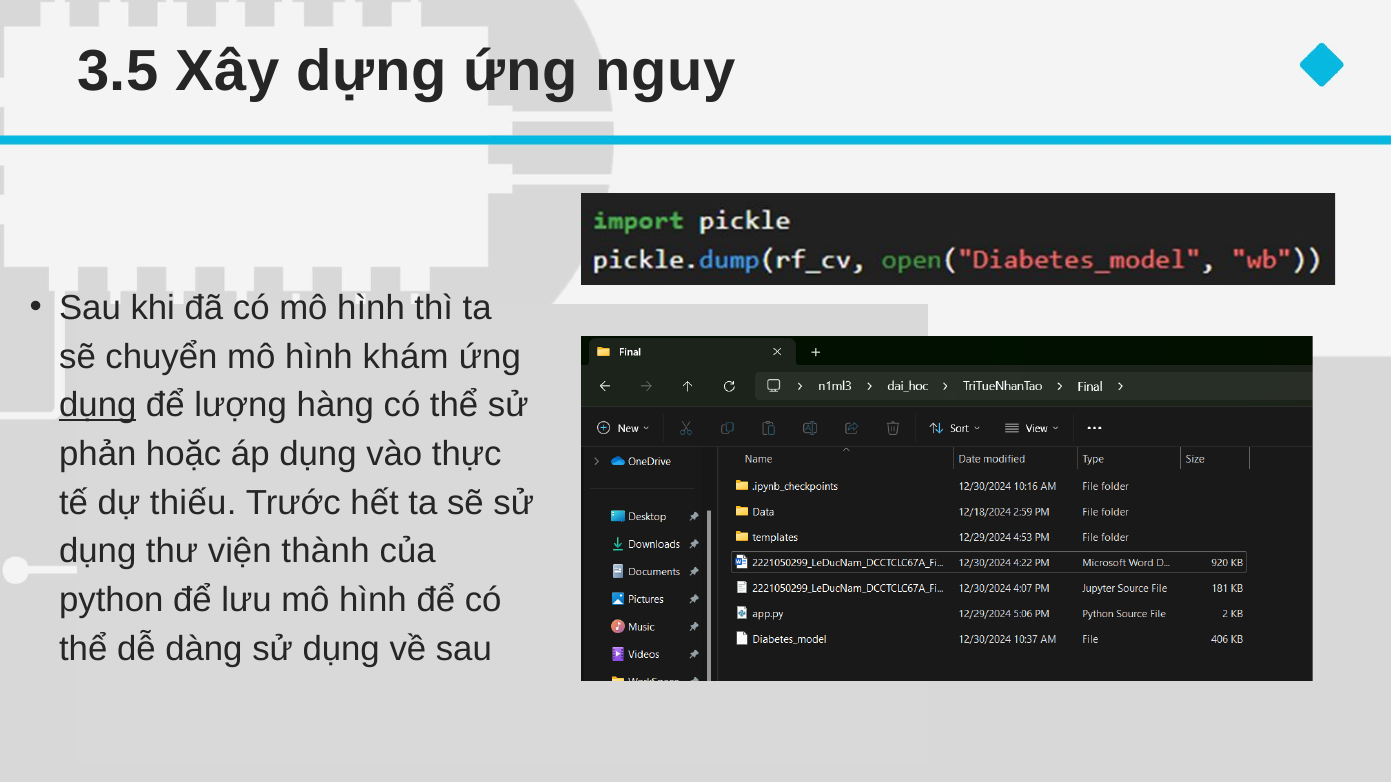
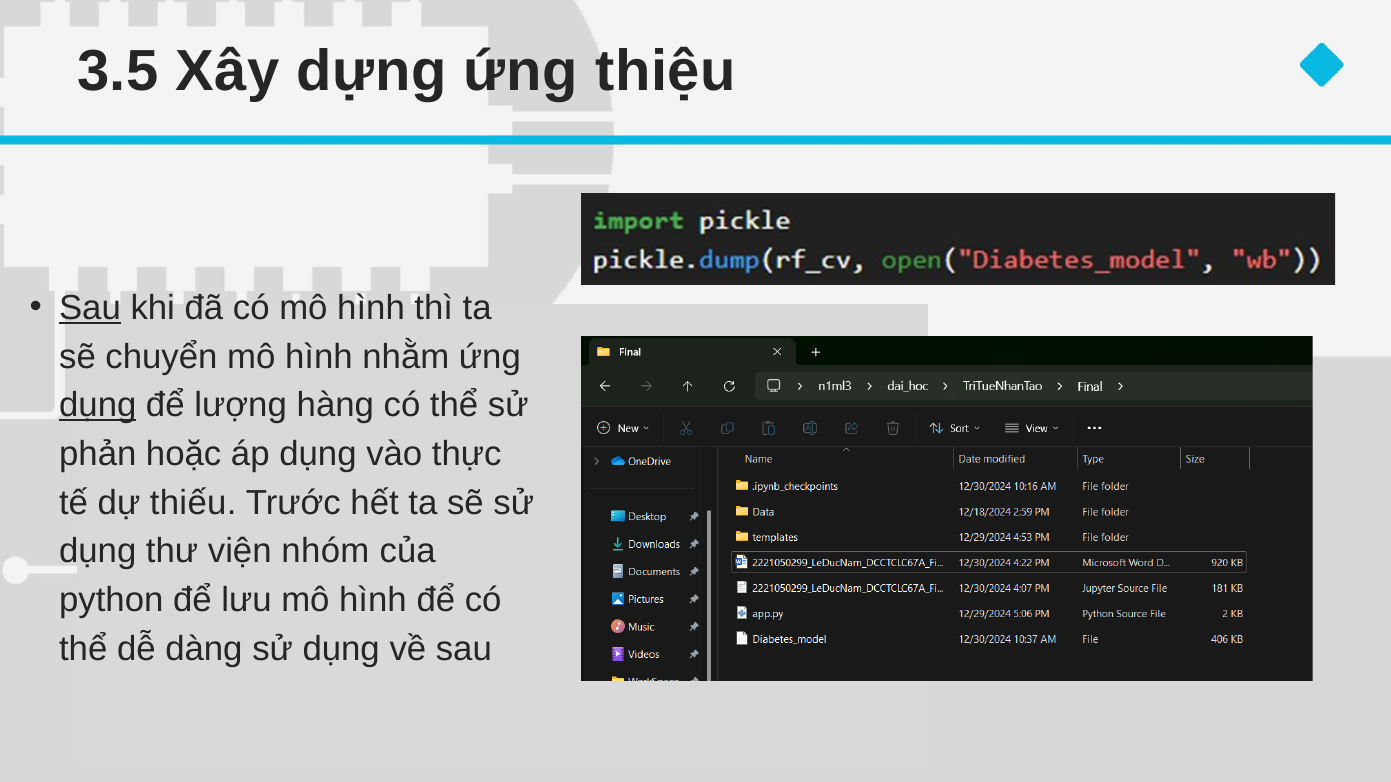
nguy: nguy -> thiệu (666, 71)
Sau underline: none -> present (90, 308)
khám: khám -> nhằm (406, 357)
thành: thành -> nhóm (325, 552)
